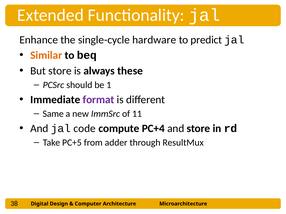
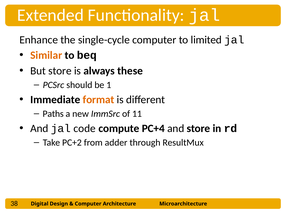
single-cycle hardware: hardware -> computer (154, 40)
predict: predict -> limited (206, 40)
format colour: purple -> orange (99, 100)
Same: Same -> Paths (53, 114)
PC+5: PC+5 -> PC+2 (72, 143)
